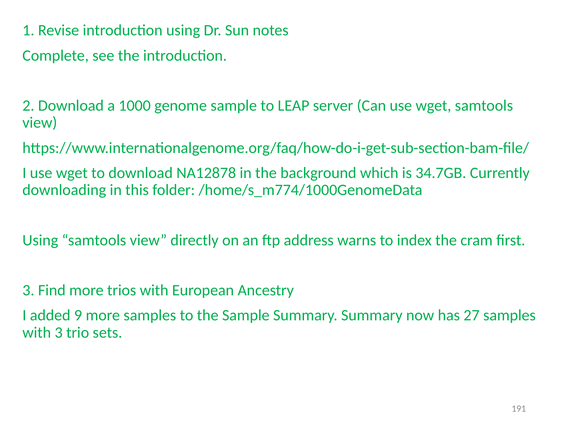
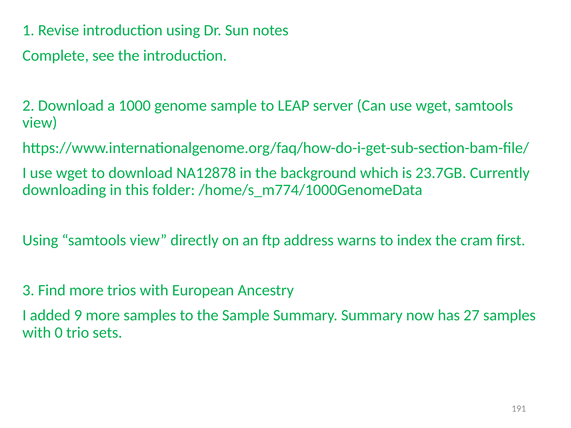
34.7GB: 34.7GB -> 23.7GB (441, 173)
with 3: 3 -> 0 (59, 333)
